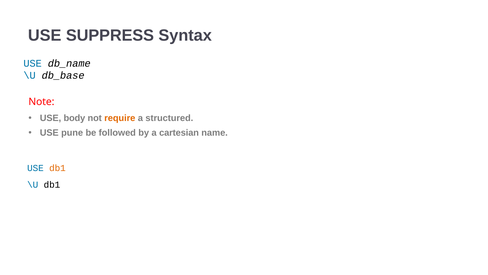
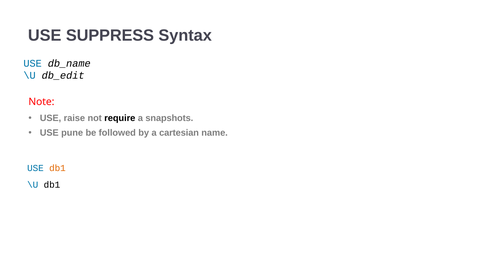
db_base: db_base -> db_edit (63, 75)
body: body -> raise (74, 118)
require colour: orange -> black (120, 118)
structured: structured -> snapshots (169, 118)
